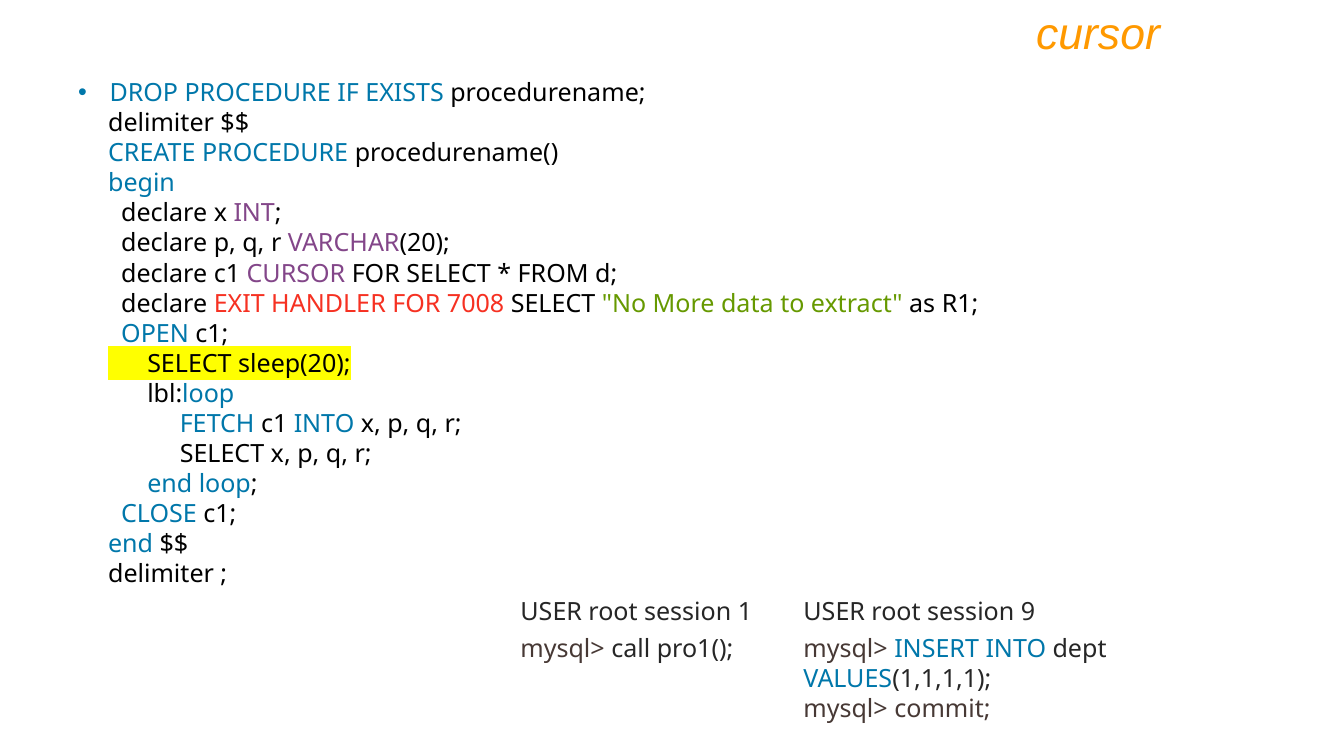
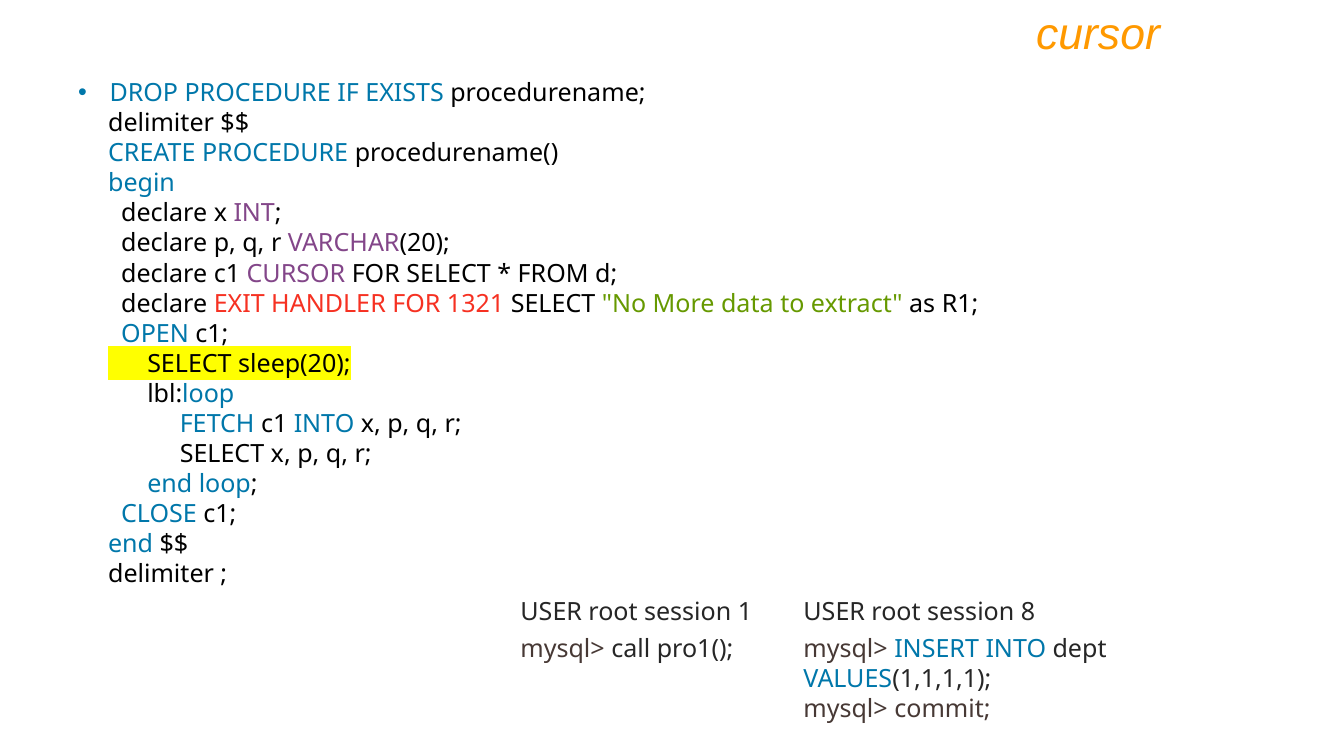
7008: 7008 -> 1321 (476, 304)
9: 9 -> 8 (1028, 612)
